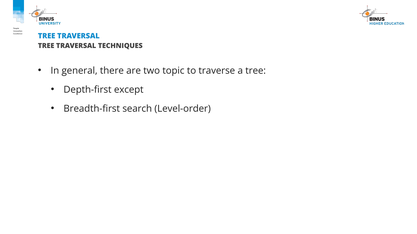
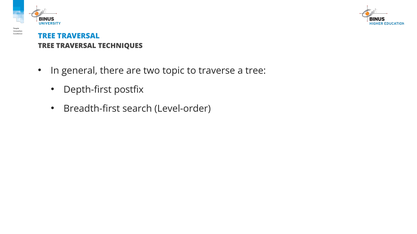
except: except -> postfix (129, 90)
